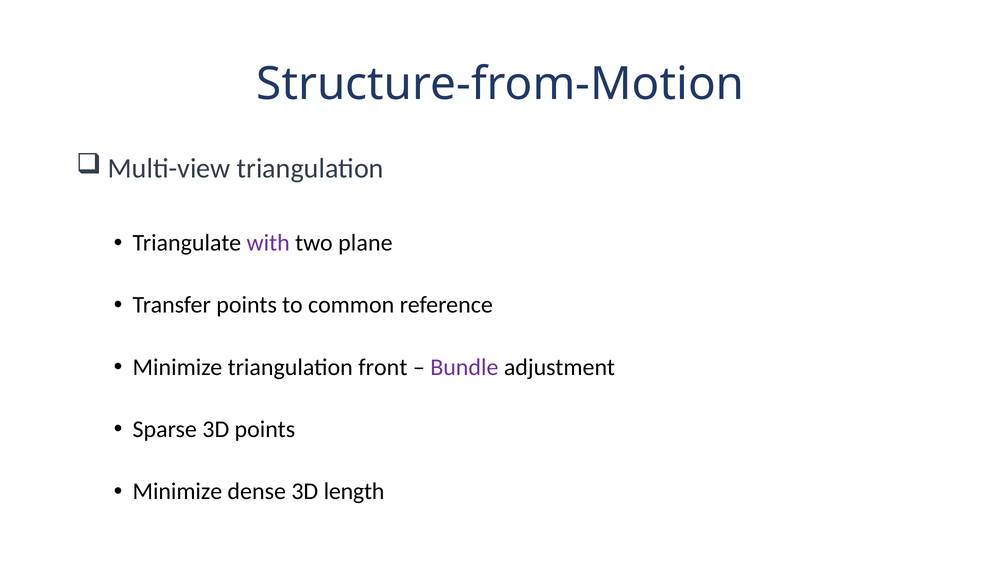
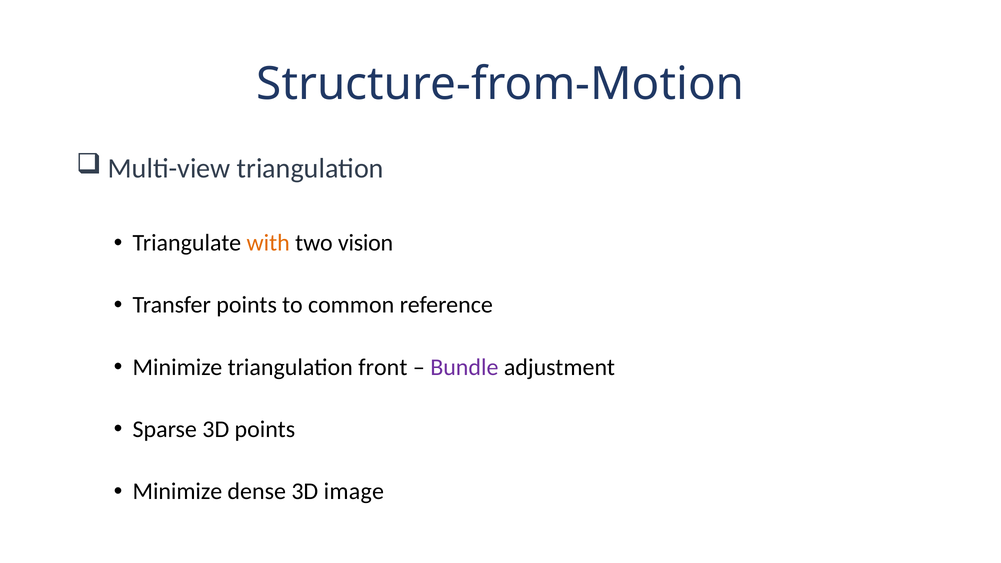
with colour: purple -> orange (268, 243)
plane: plane -> vision (366, 243)
length: length -> image (354, 492)
